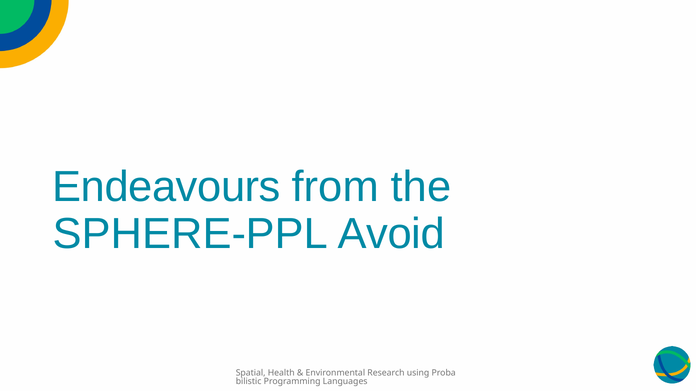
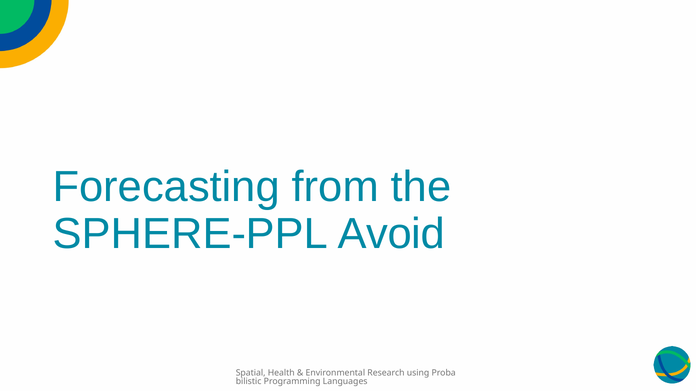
Endeavours: Endeavours -> Forecasting (166, 187)
